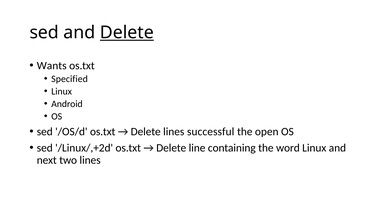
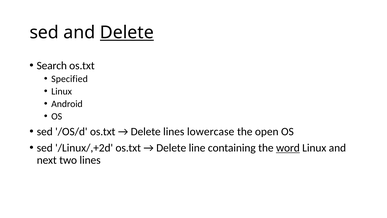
Wants: Wants -> Search (52, 65)
successful: successful -> lowercase (211, 131)
word underline: none -> present (288, 148)
